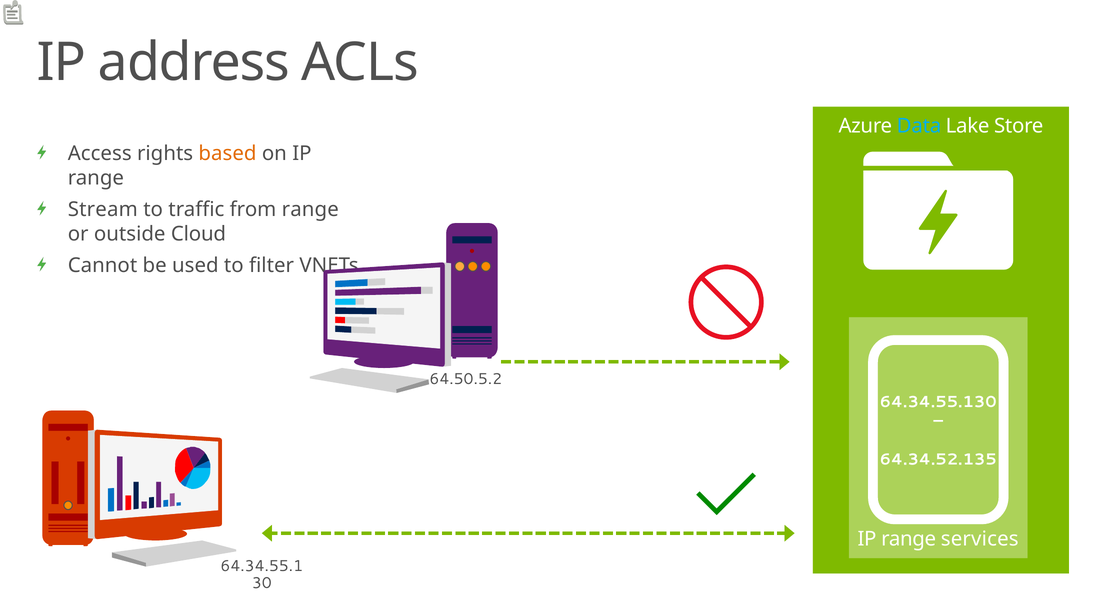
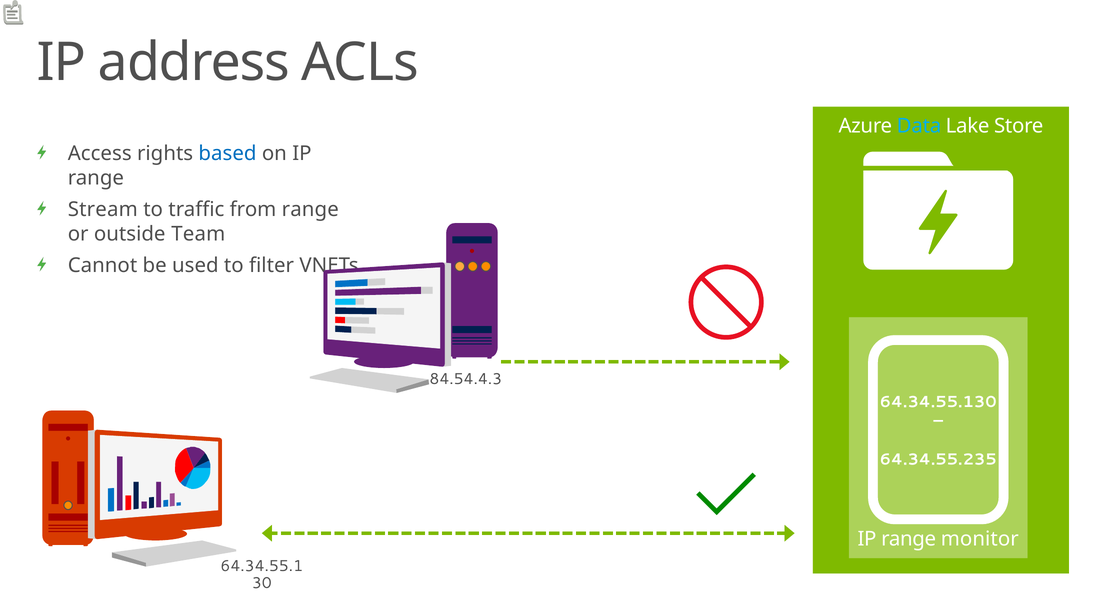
based colour: orange -> blue (228, 153)
Cloud: Cloud -> Team (198, 234)
64.50.5.2: 64.50.5.2 -> 84.54.4.3 (466, 379)
64.34.52.135: 64.34.52.135 -> 64.34.55.235 (938, 459)
services: services -> monitor (980, 539)
